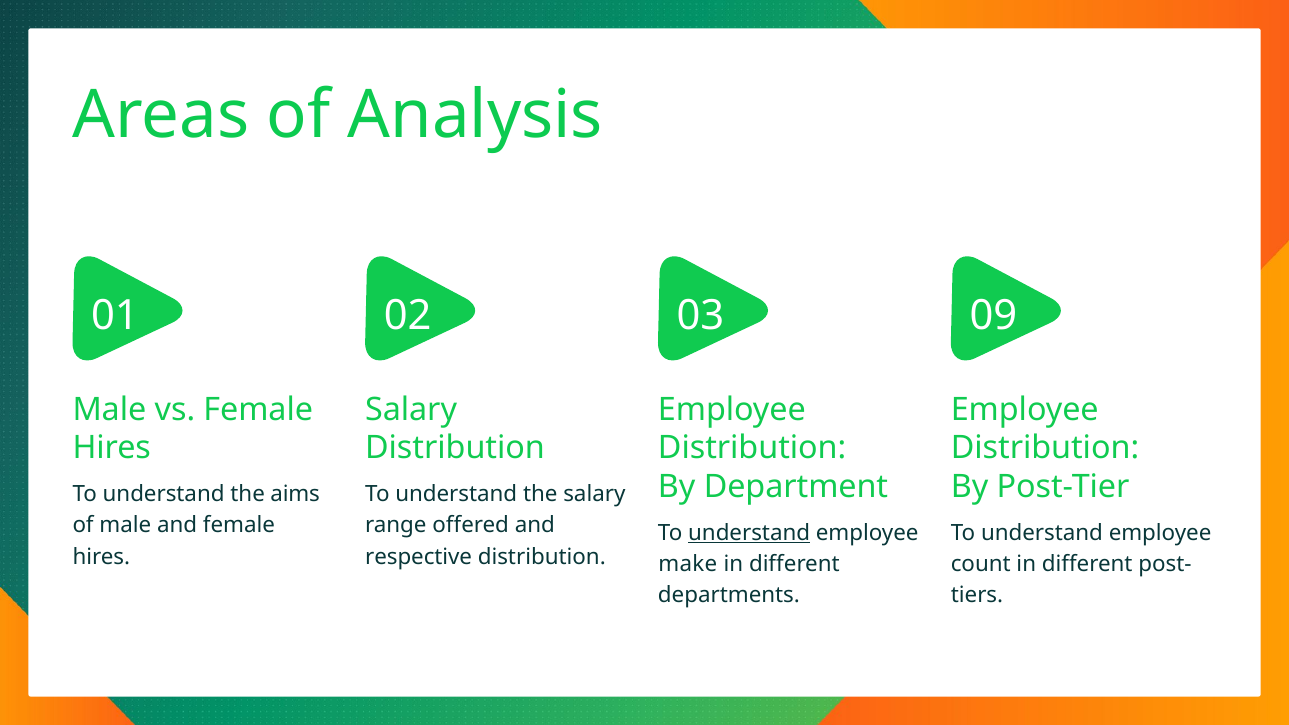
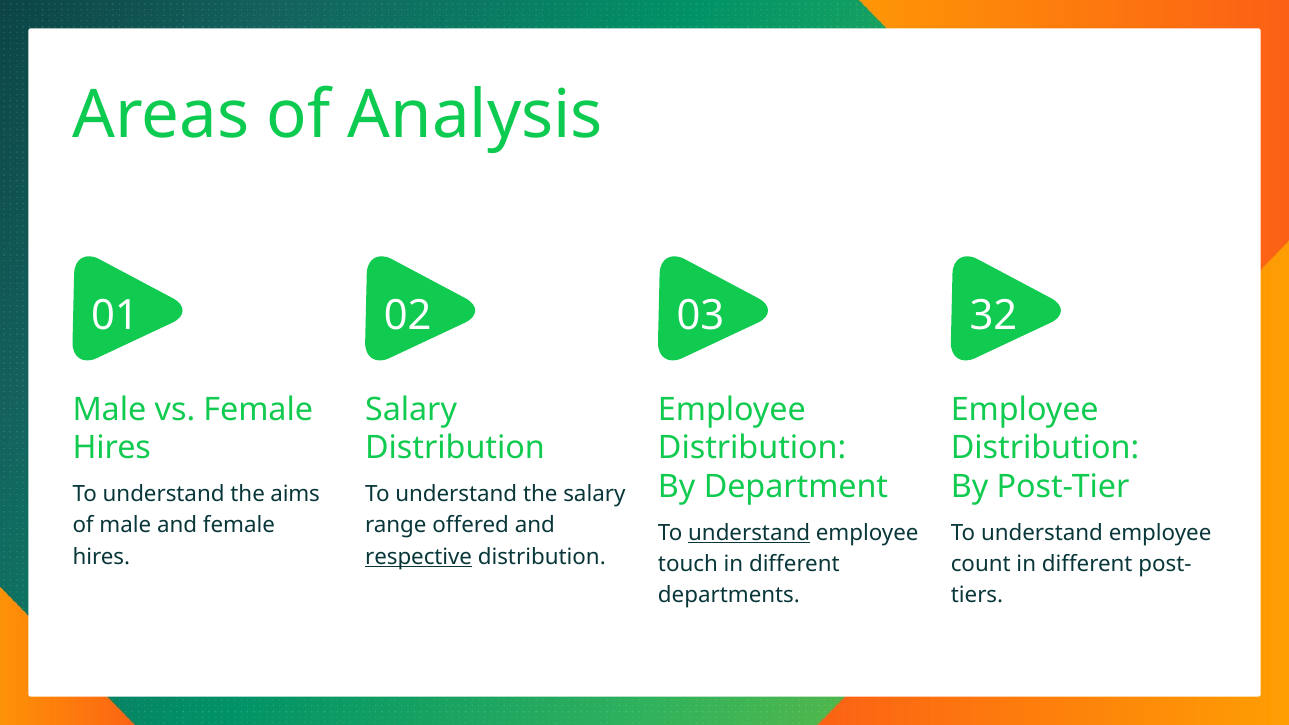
09: 09 -> 32 (993, 316)
respective underline: none -> present (419, 557)
make: make -> touch (688, 564)
